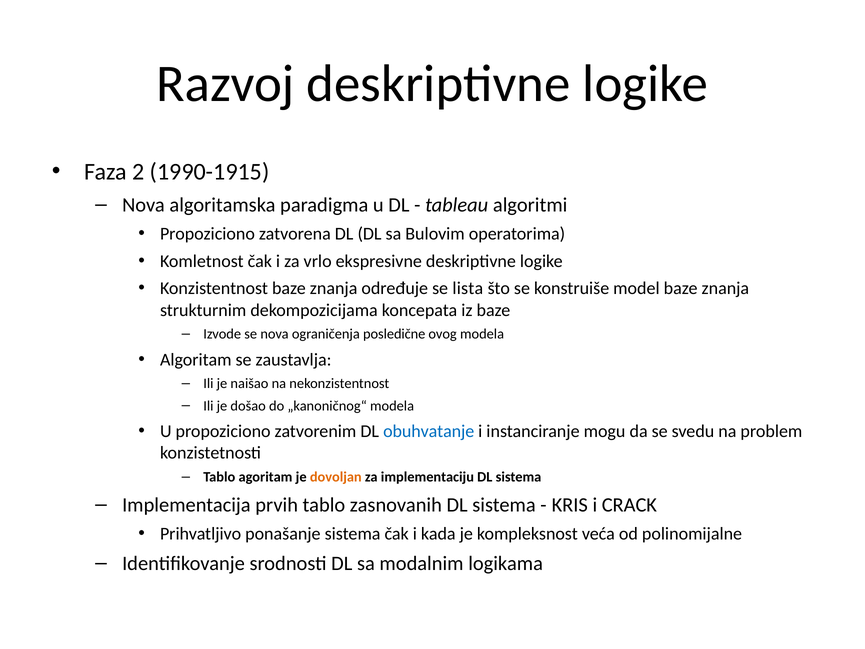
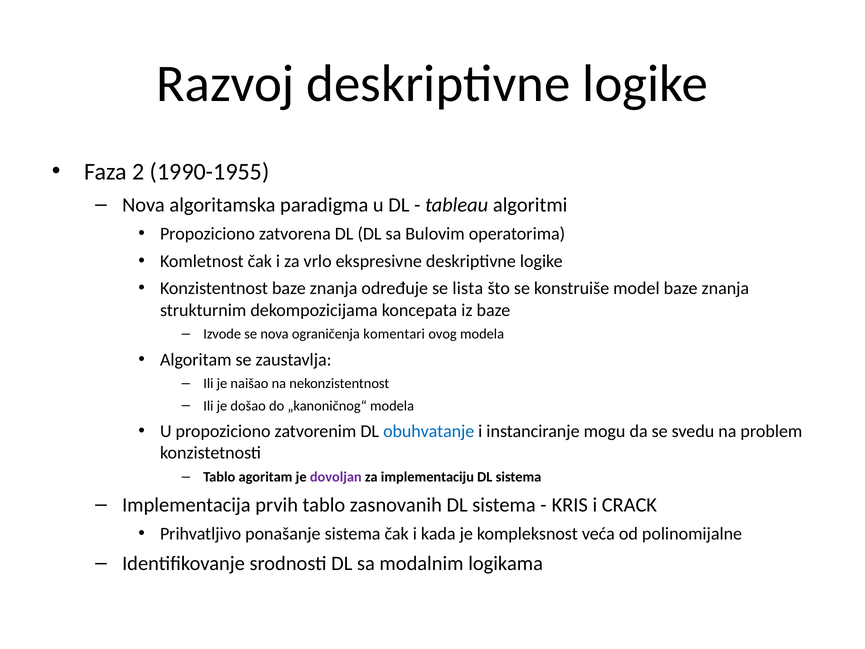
1990-1915: 1990-1915 -> 1990-1955 (210, 172)
posledične: posledične -> komentari (394, 334)
dovoljan colour: orange -> purple (336, 477)
